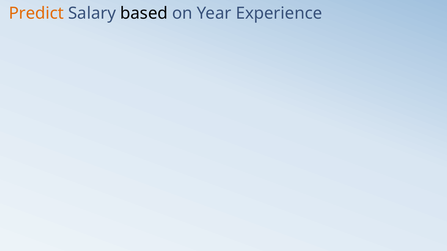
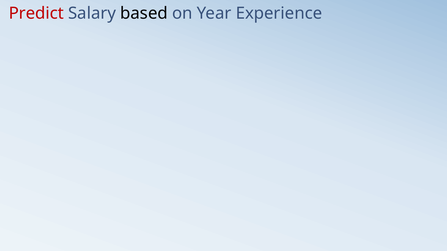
Predict colour: orange -> red (36, 13)
